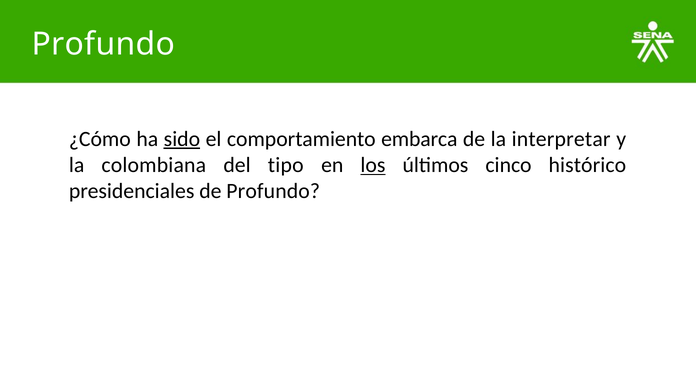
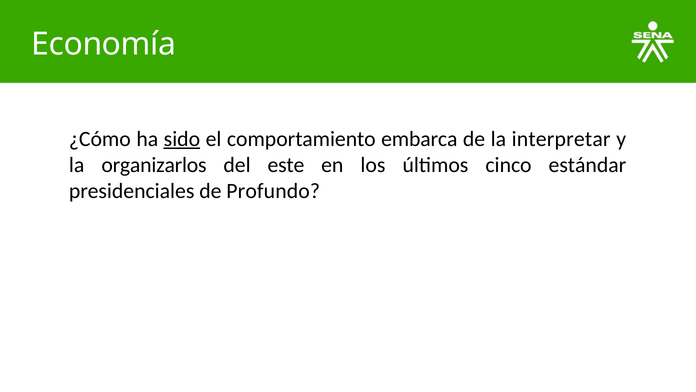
Profundo: Profundo -> Economía (104, 44)
colombiana: colombiana -> organizarlos (154, 165)
tipo: tipo -> este (286, 165)
los underline: present -> none (373, 165)
histórico: histórico -> estándar (587, 165)
